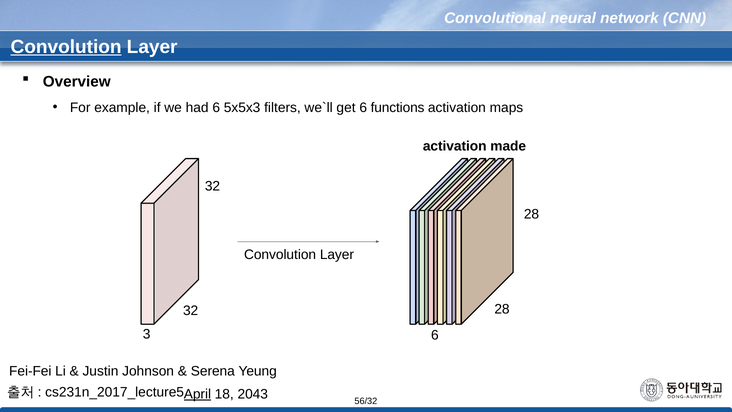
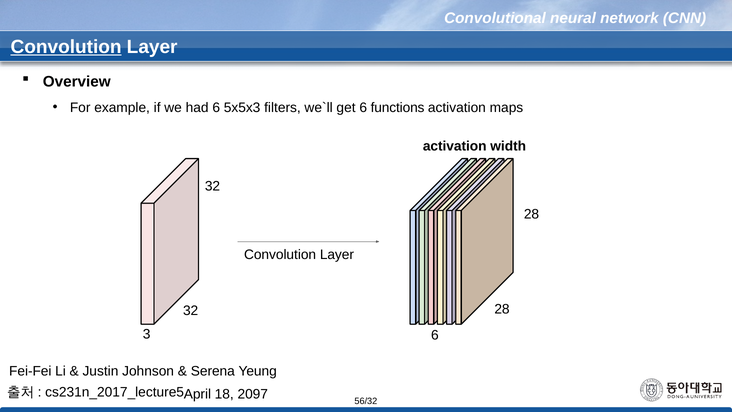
made: made -> width (508, 146)
April underline: present -> none (197, 394)
2043: 2043 -> 2097 (253, 394)
